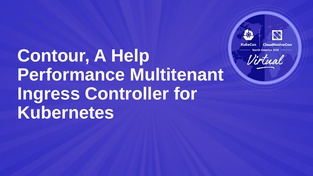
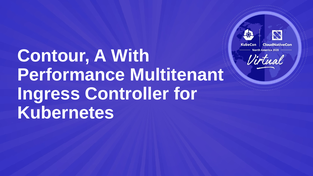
Help: Help -> With (130, 56)
